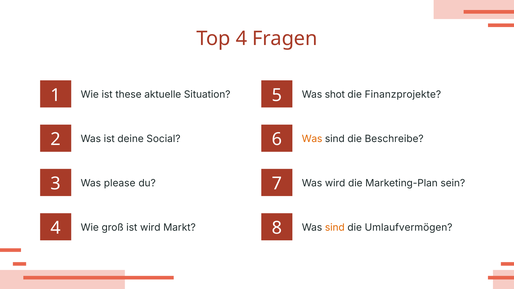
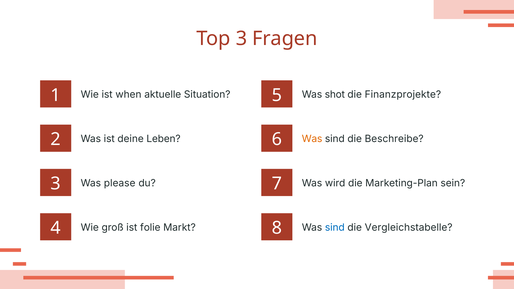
Top 4: 4 -> 3 (241, 39)
these: these -> when (128, 95)
Social: Social -> Leben (164, 139)
ist wird: wird -> folie (150, 228)
sind colour: orange -> blue (335, 228)
Umlaufvermögen: Umlaufvermögen -> Vergleichstabelle (409, 228)
